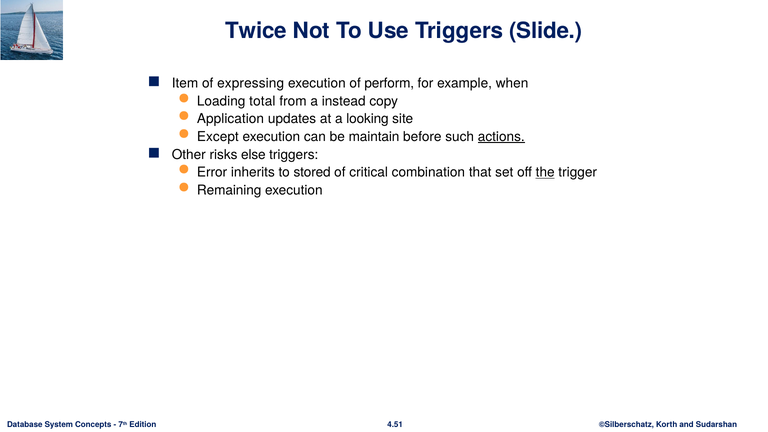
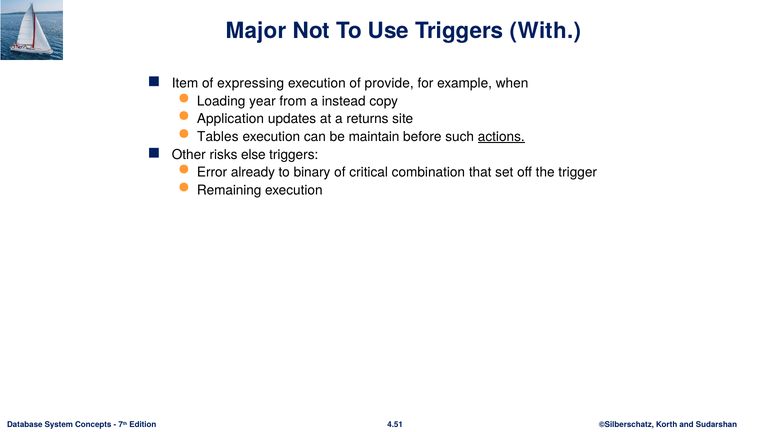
Twice: Twice -> Major (256, 31)
Slide: Slide -> With (545, 31)
perform: perform -> provide (389, 83)
total: total -> year (262, 101)
looking: looking -> returns (367, 119)
Except: Except -> Tables (218, 137)
inherits: inherits -> already (253, 172)
stored: stored -> binary (312, 172)
the underline: present -> none (545, 172)
